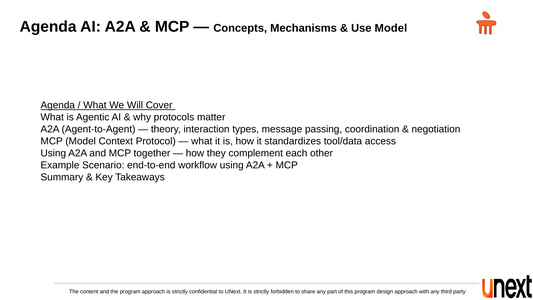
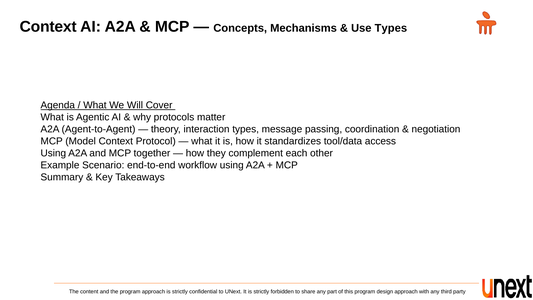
Agenda: Agenda -> Context (48, 27)
Use Model: Model -> Types (391, 28)
